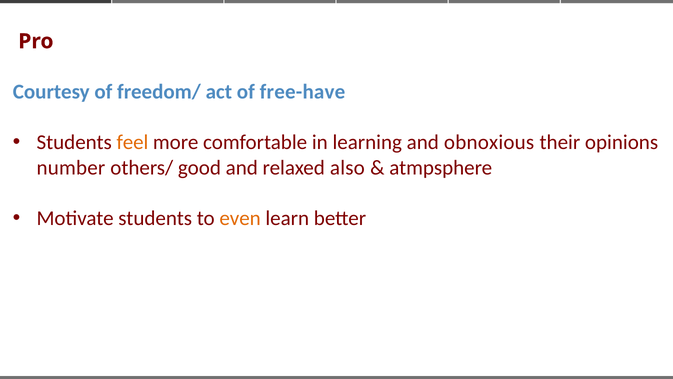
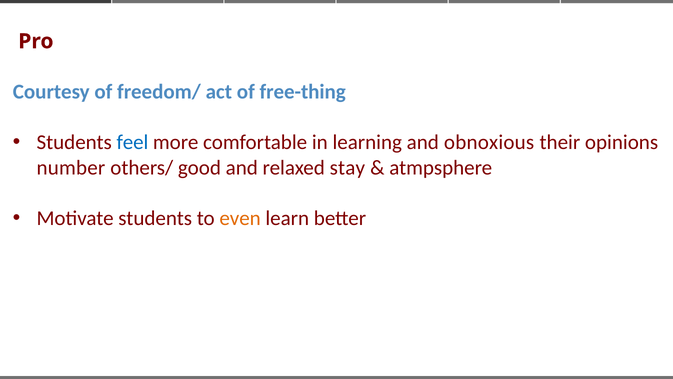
free-have: free-have -> free-thing (303, 92)
feel colour: orange -> blue (132, 142)
also: also -> stay (347, 168)
